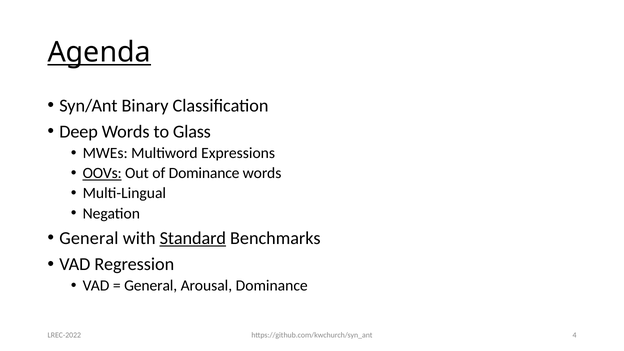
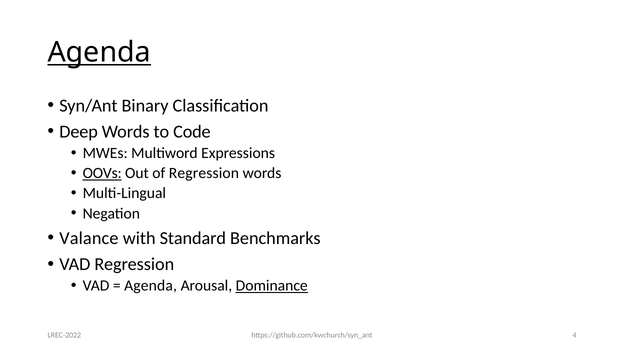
Glass: Glass -> Code (192, 132)
of Dominance: Dominance -> Regression (204, 173)
General: General -> Valance (89, 238)
Standard underline: present -> none (193, 238)
General: General -> Agenda (151, 286)
Dominance underline: none -> present (272, 286)
